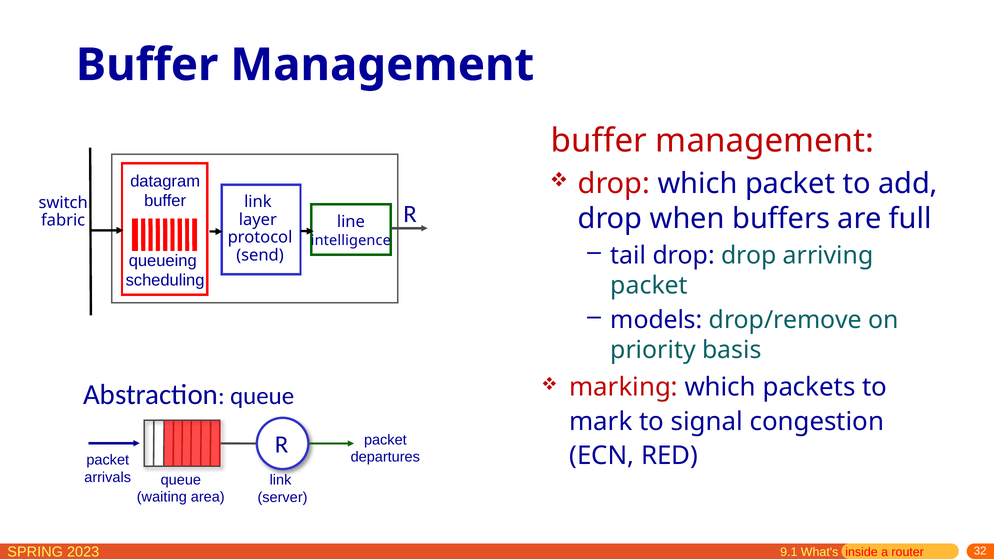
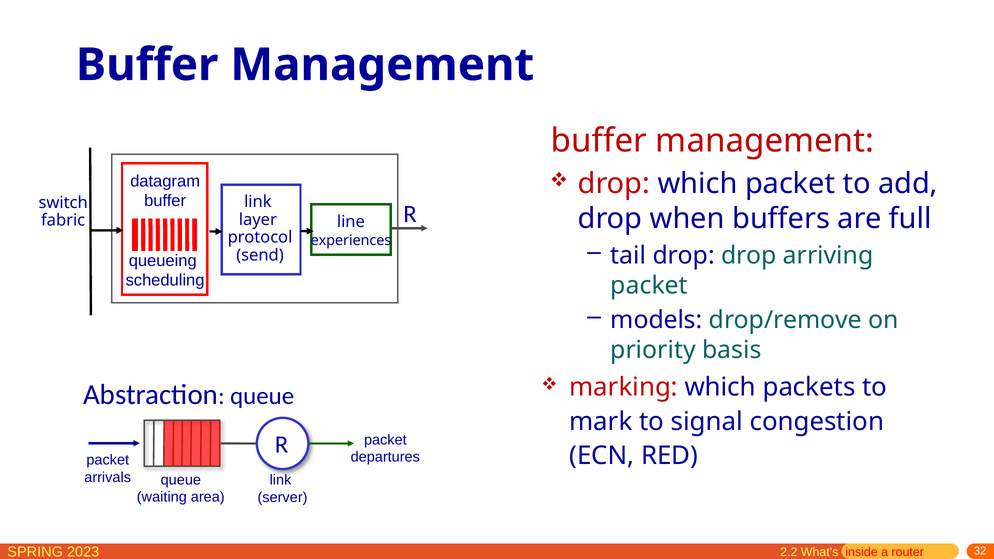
intelligence: intelligence -> experiences (351, 240)
9.1: 9.1 -> 2.2 (789, 552)
